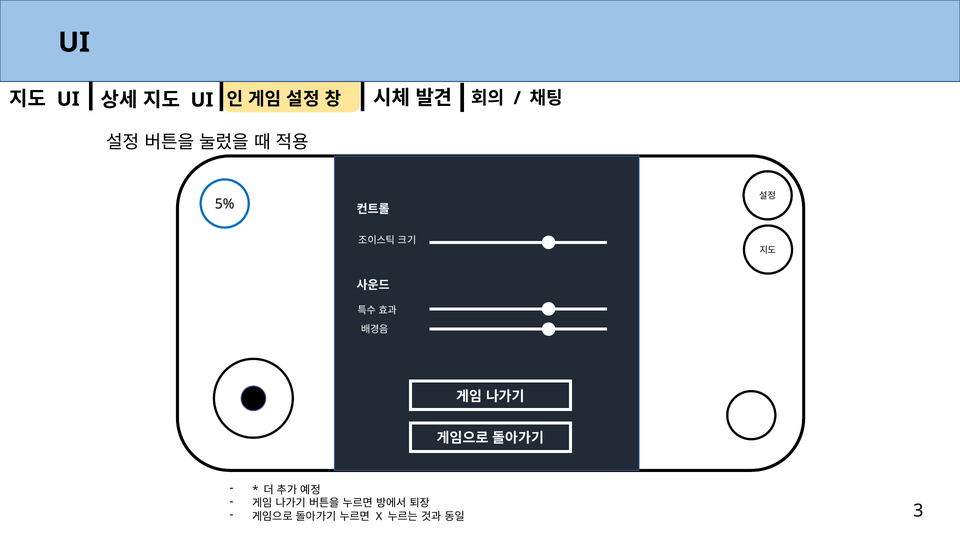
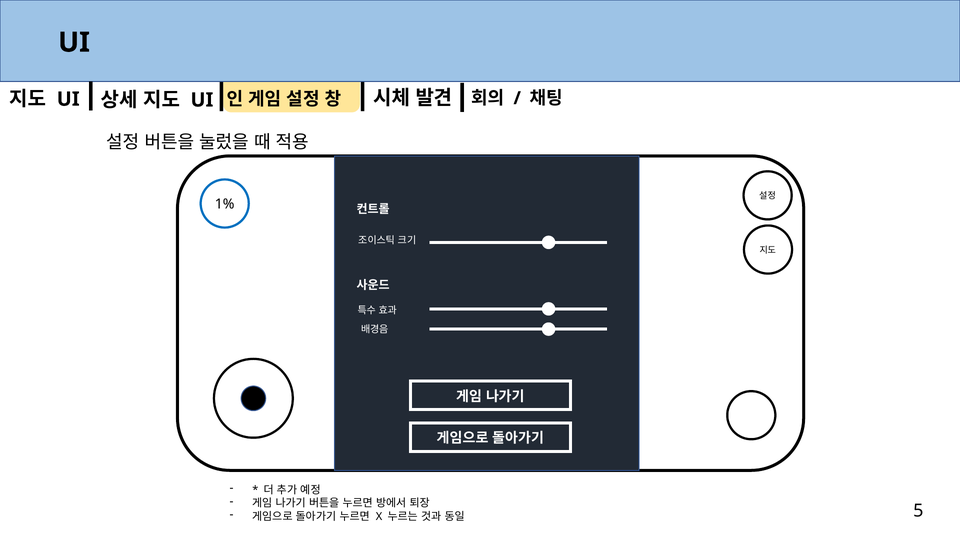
5%: 5% -> 1% (225, 204)
3: 3 -> 5 (918, 511)
